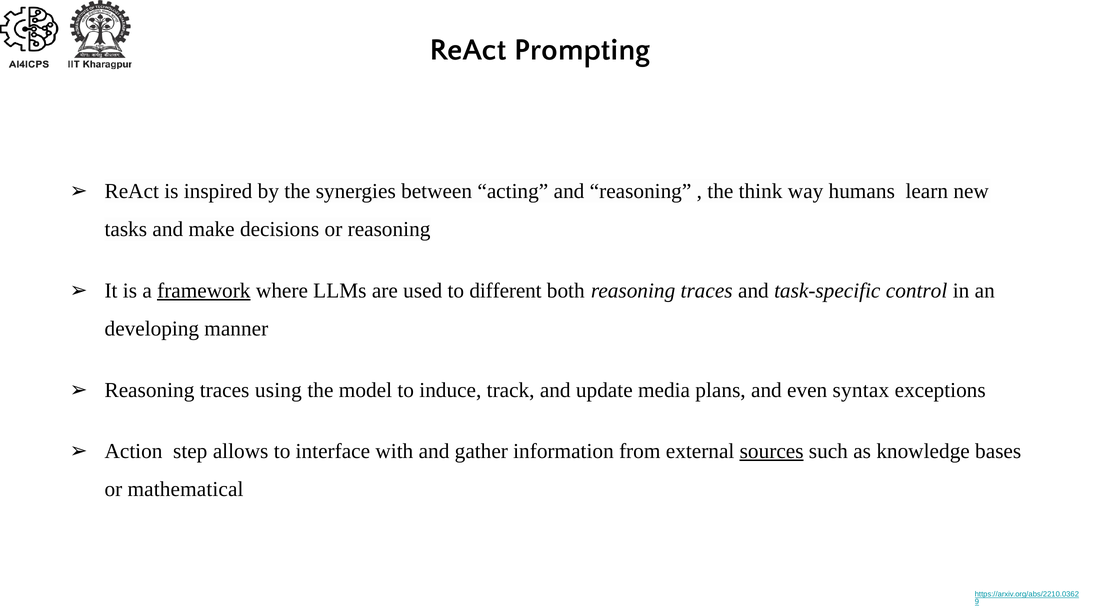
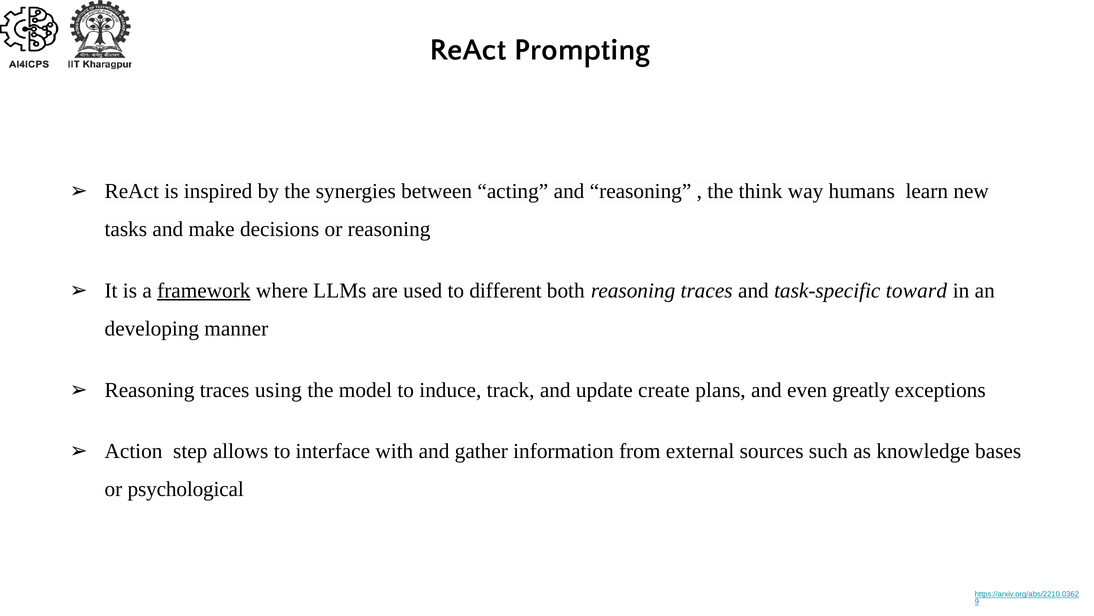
control: control -> toward (916, 290)
media: media -> create (664, 390)
syntax: syntax -> greatly (861, 390)
sources underline: present -> none (772, 451)
mathematical: mathematical -> psychological (186, 489)
